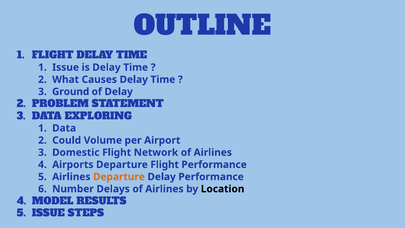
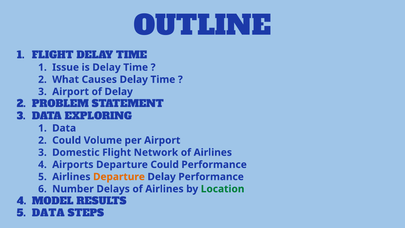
Ground: Ground -> Airport (71, 92)
Departure Flight: Flight -> Could (165, 165)
Location colour: black -> green (223, 189)
ISSUE: ISSUE -> DATA (48, 213)
